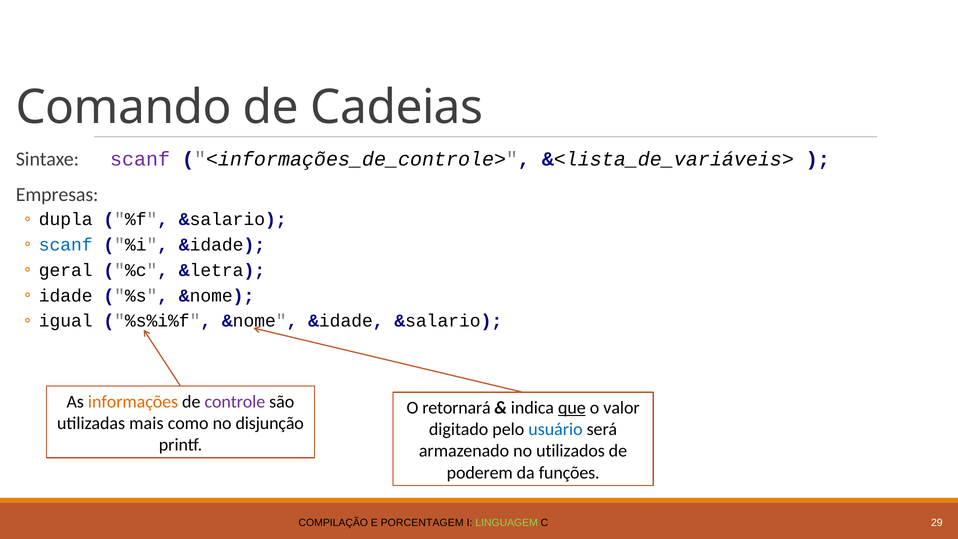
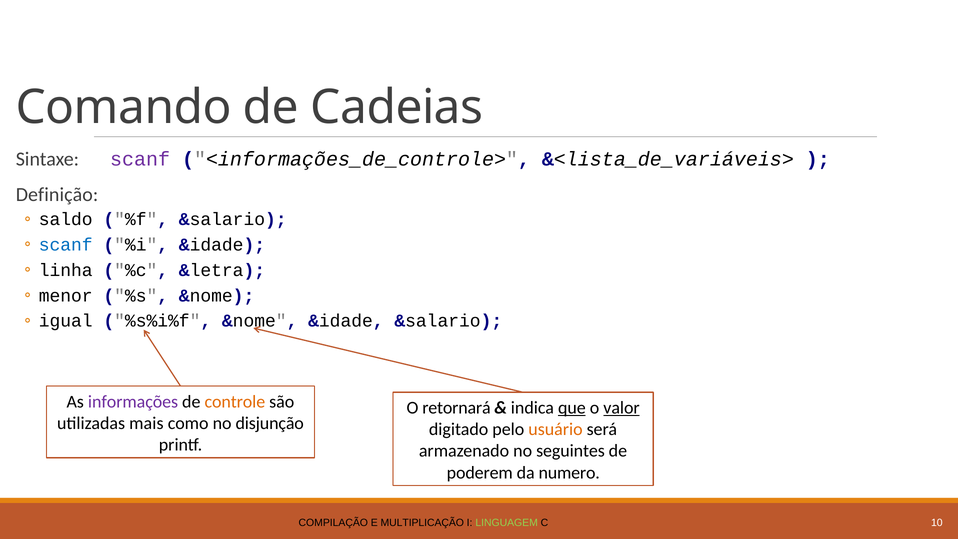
Empresas: Empresas -> Definição (57, 195)
dupla: dupla -> saldo (66, 219)
geral: geral -> linha (66, 270)
idade: idade -> menor (66, 296)
informações colour: orange -> purple (133, 402)
controle colour: purple -> orange (235, 402)
valor underline: none -> present (622, 408)
usuário colour: blue -> orange (555, 429)
utilizados: utilizados -> seguintes (570, 451)
funções: funções -> numero (569, 472)
PORCENTAGEM: PORCENTAGEM -> MULTIPLICAÇÃO (422, 523)
29: 29 -> 10 (937, 523)
